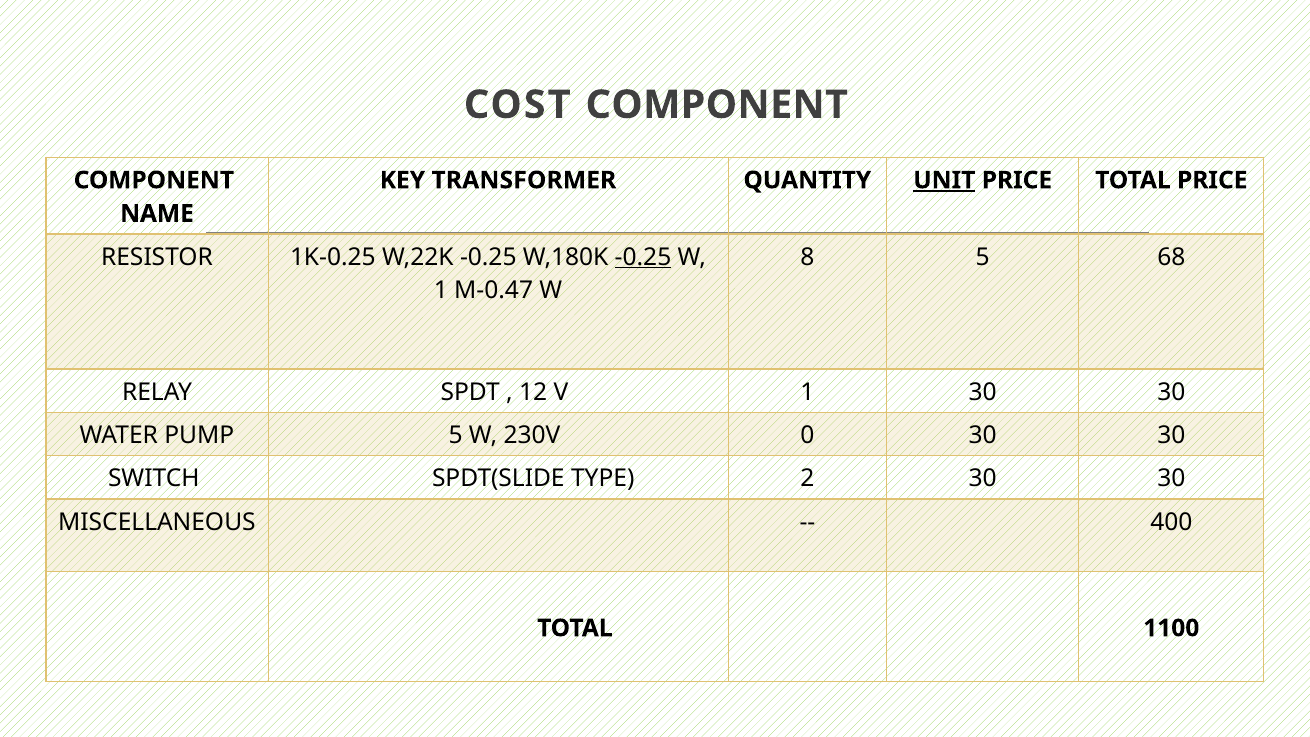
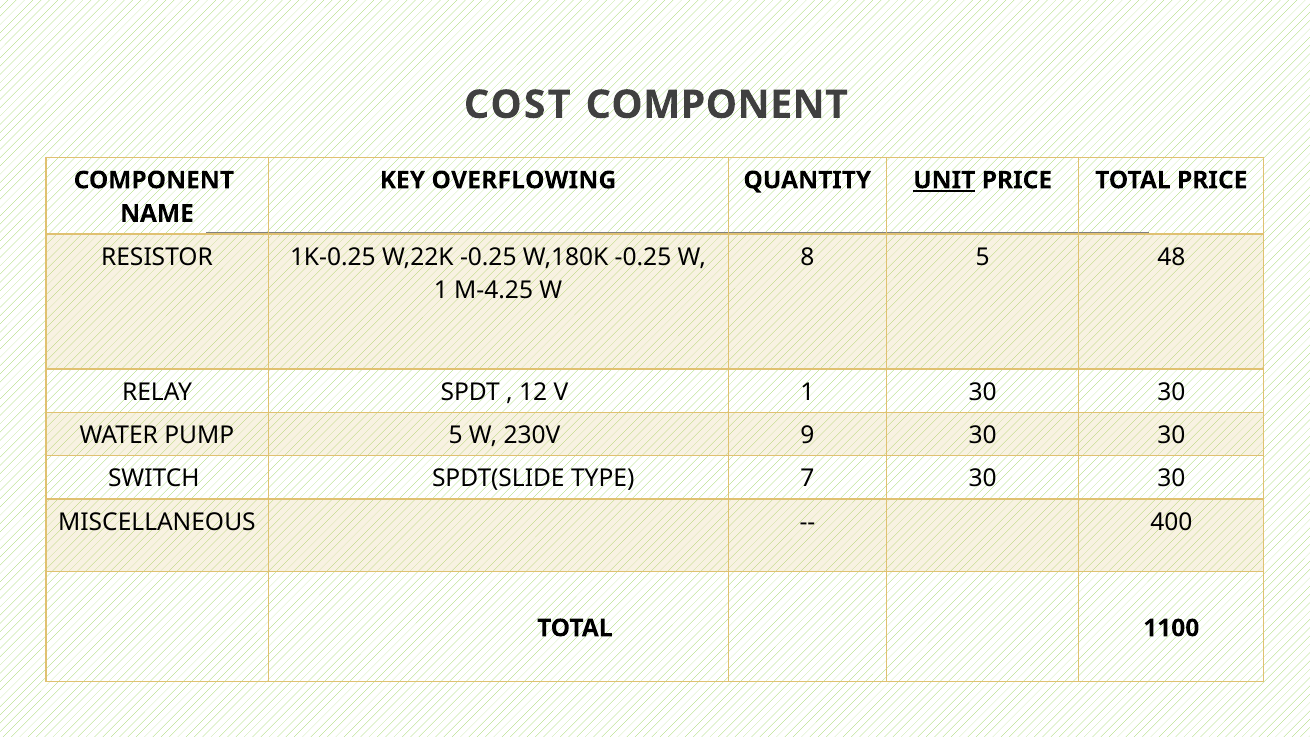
TRANSFORMER: TRANSFORMER -> OVERFLOWING (524, 180)
-0.25 underline: present -> none (643, 257)
68: 68 -> 48 (1171, 257)
M-0.47: M-0.47 -> M-4.25 (494, 290)
0: 0 -> 9 (807, 435)
2: 2 -> 7 (807, 479)
